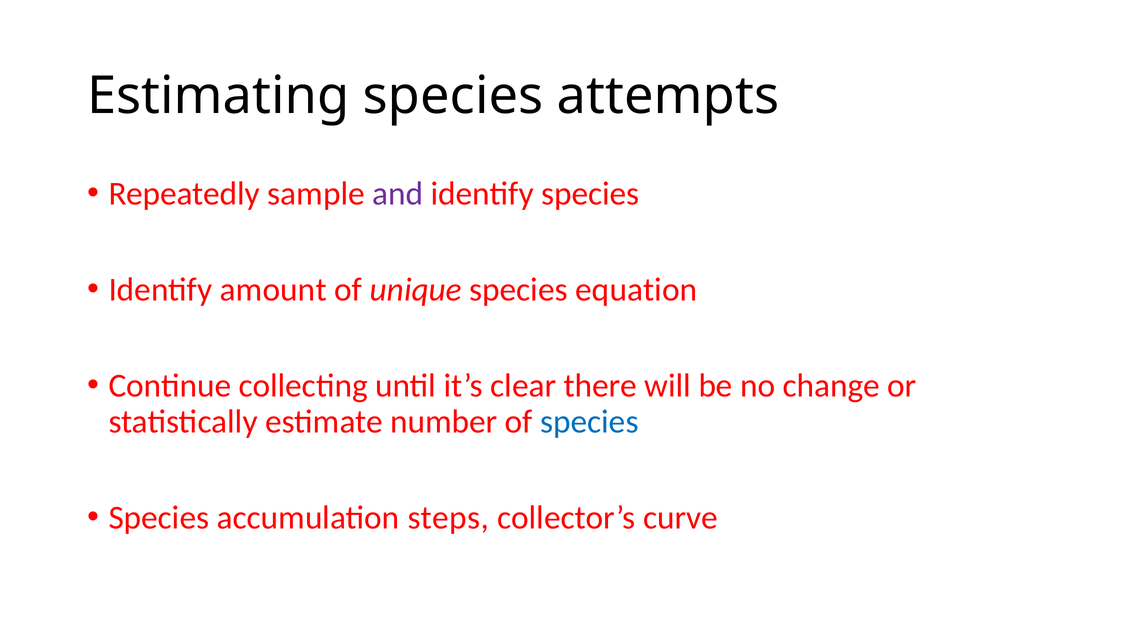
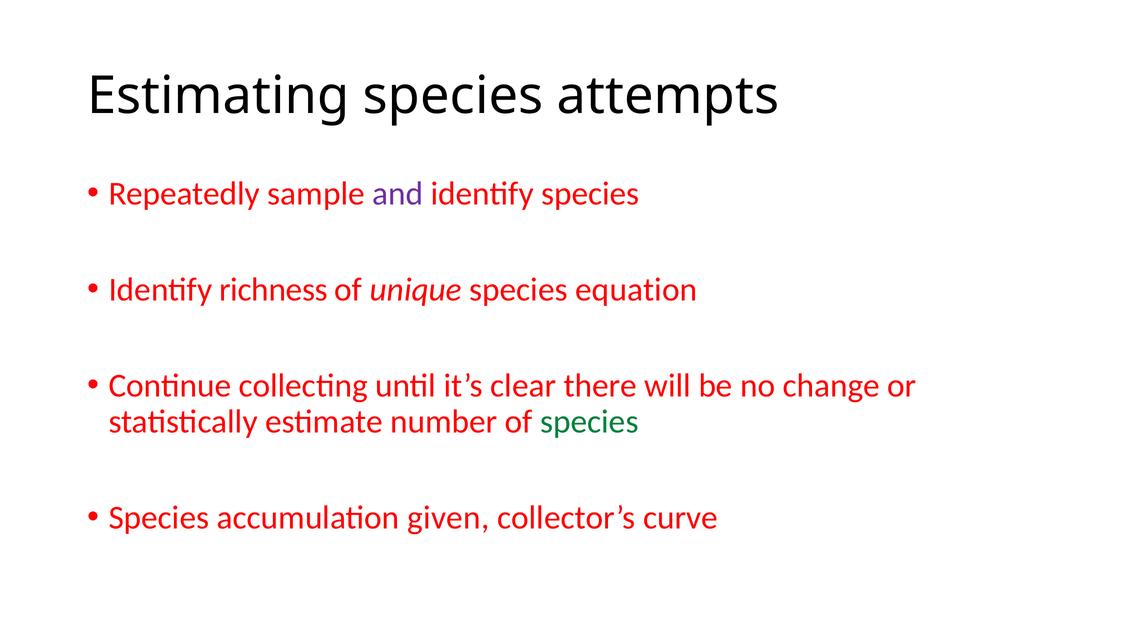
amount: amount -> richness (273, 289)
species colour: blue -> green (589, 421)
steps: steps -> given (448, 517)
